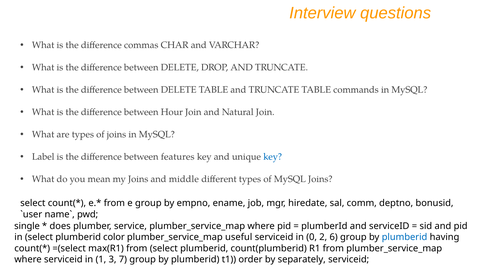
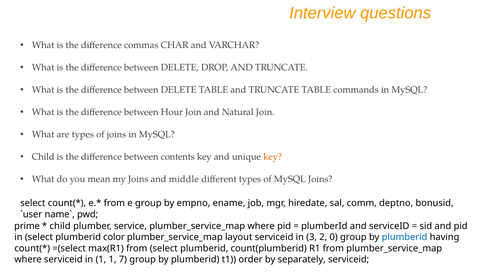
Label: Label -> Child (43, 157)
features: features -> contents (178, 157)
key colour: blue -> orange (273, 157)
single: single -> prime (27, 226)
does: does -> child (60, 226)
useful: useful -> layout (239, 238)
0: 0 -> 3 (312, 238)
6: 6 -> 0 (334, 238)
1 3: 3 -> 1 (113, 260)
